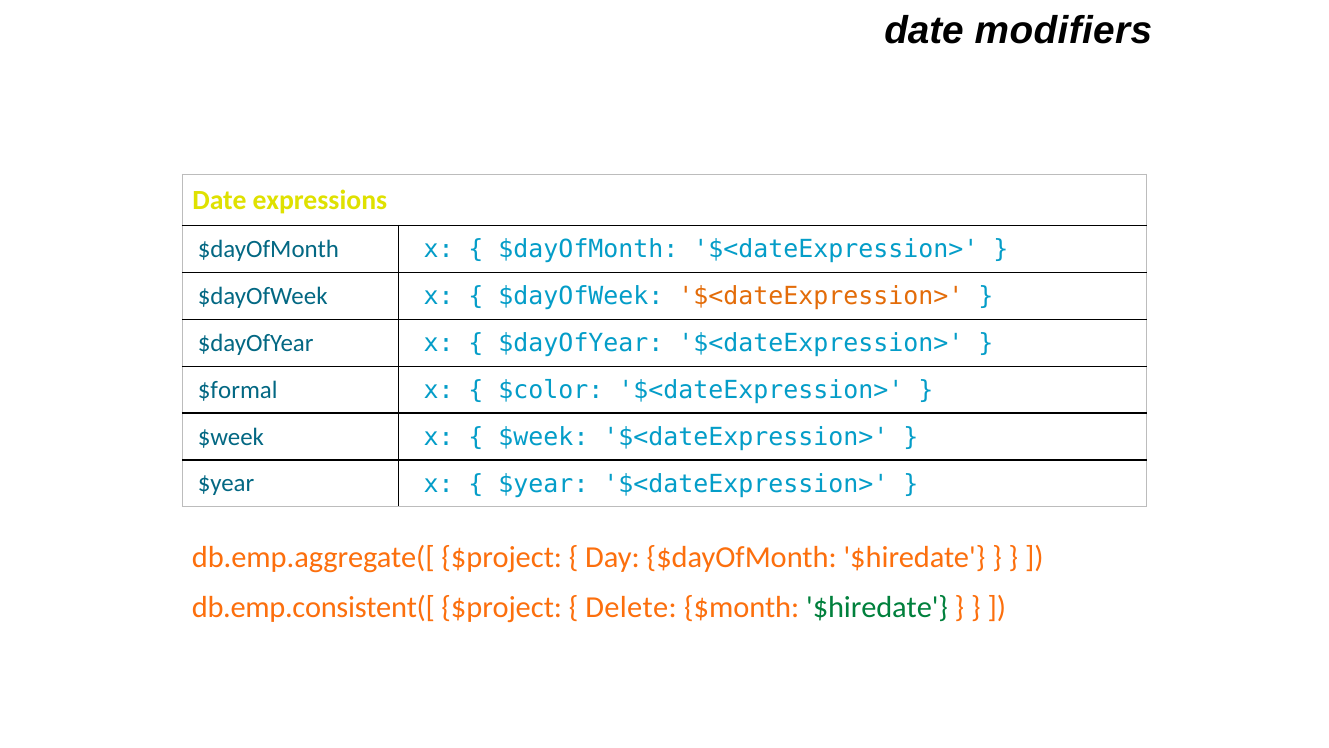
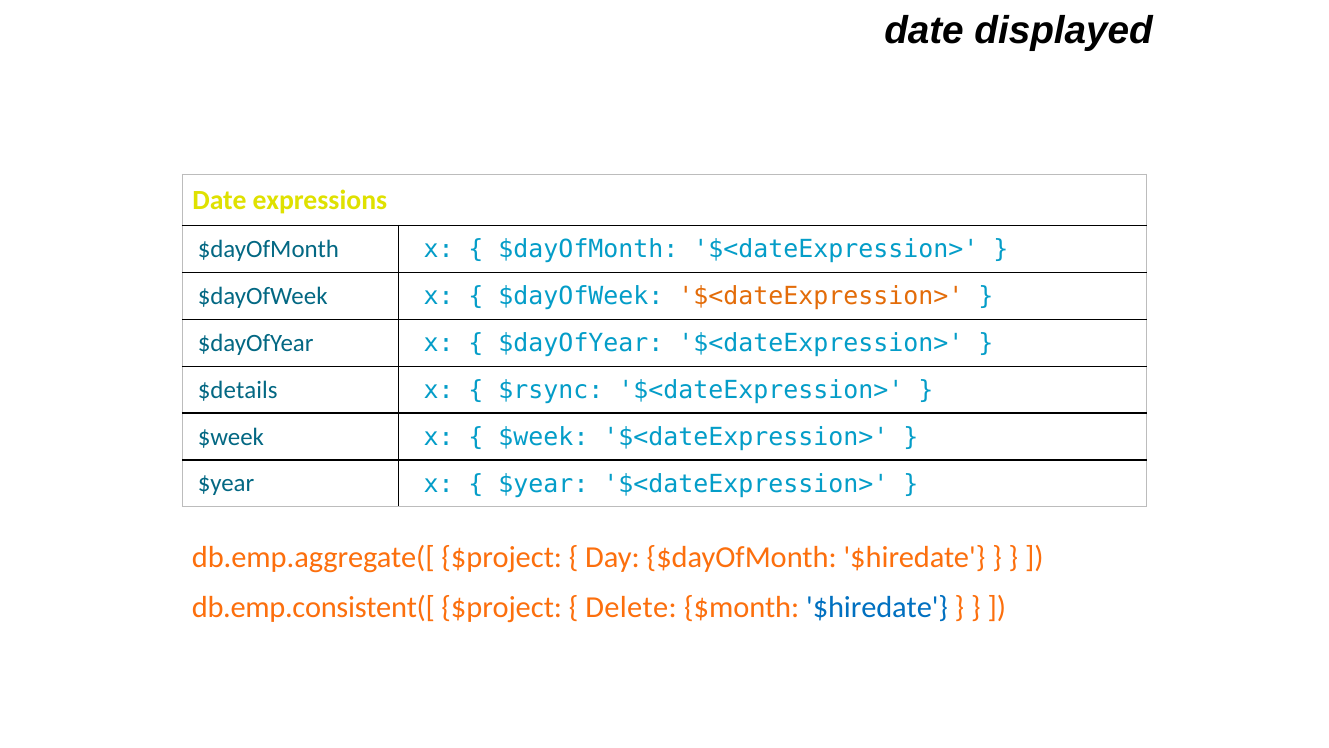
modifiers: modifiers -> displayed (1064, 31)
$formal: $formal -> $details (238, 390)
$color: $color -> $rsync (551, 390)
$hiredate colour: green -> blue (877, 607)
